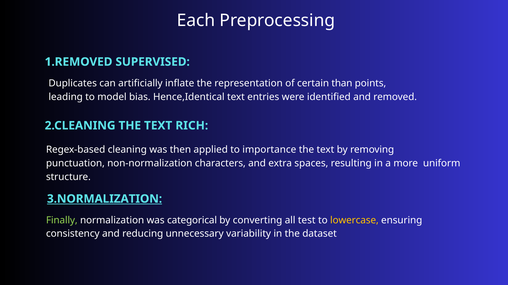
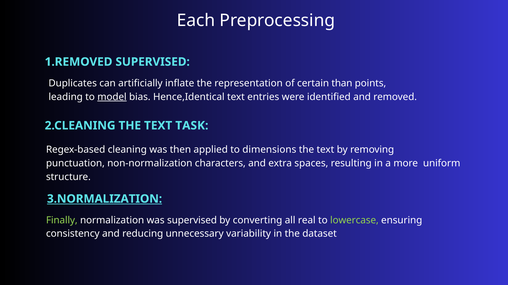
model underline: none -> present (112, 97)
RICH: RICH -> TASK (192, 126)
importance: importance -> dimensions (269, 150)
was categorical: categorical -> supervised (192, 221)
test: test -> real (307, 221)
lowercase colour: yellow -> light green (354, 221)
